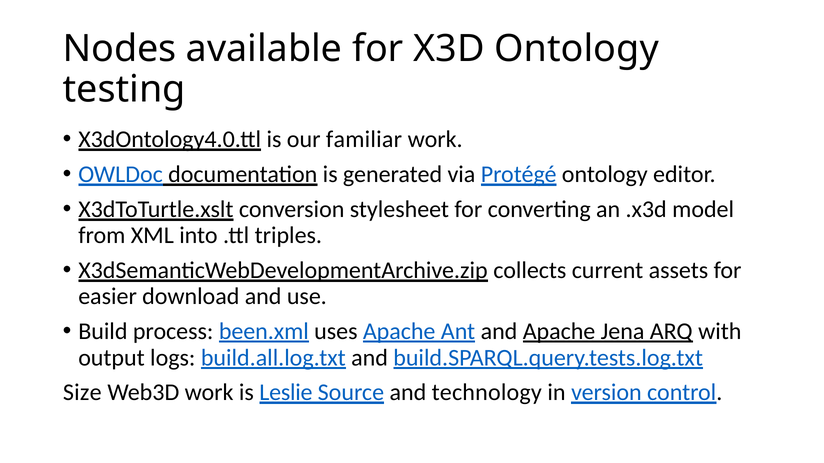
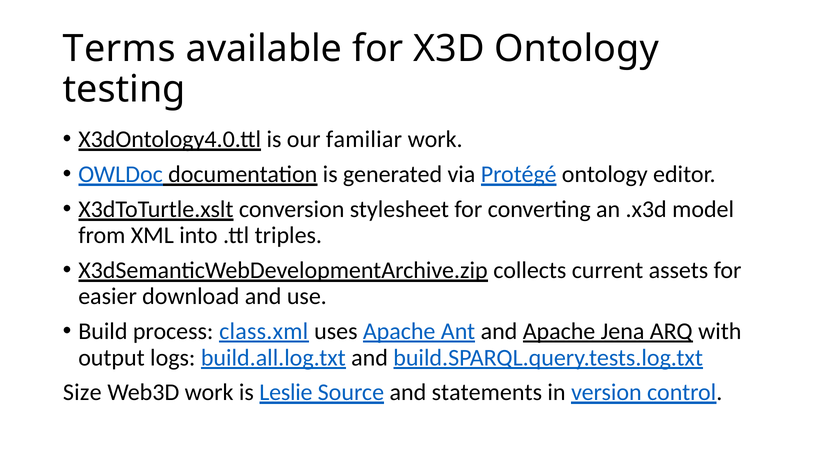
Nodes: Nodes -> Terms (119, 49)
been.xml: been.xml -> class.xml (264, 332)
technology: technology -> statements (487, 393)
